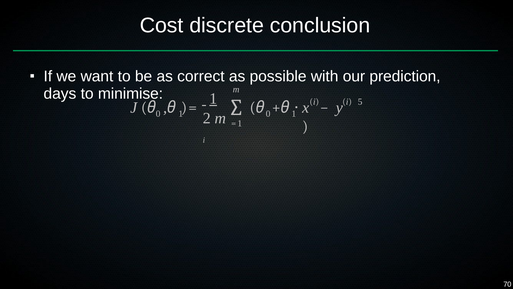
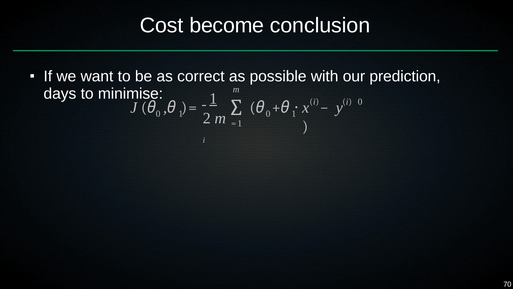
discrete: discrete -> become (227, 26)
i 5: 5 -> 0 (360, 102)
